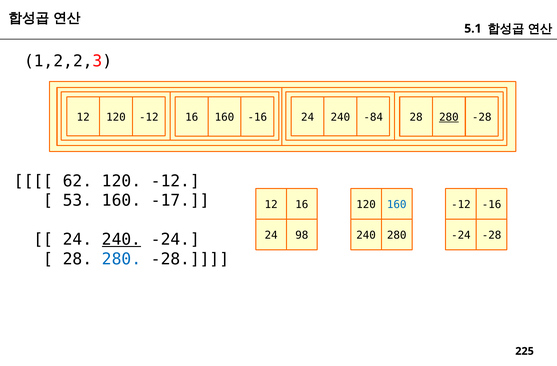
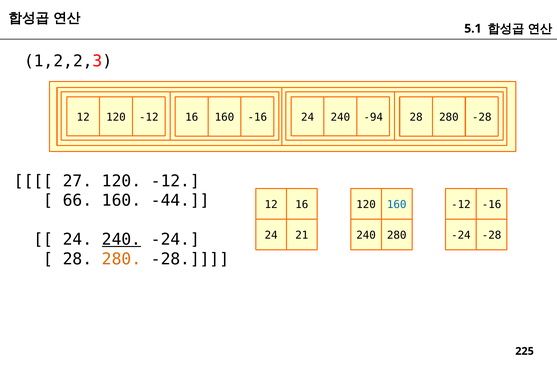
-84: -84 -> -94 (373, 117)
280 underline: present -> none (449, 117)
62: 62 -> 27 (78, 181)
53: 53 -> 66 (77, 200)
-17: -17 -> -44 (180, 200)
98: 98 -> 21 (302, 235)
280 colour: blue -> orange (122, 259)
